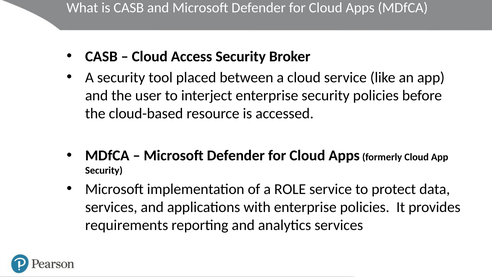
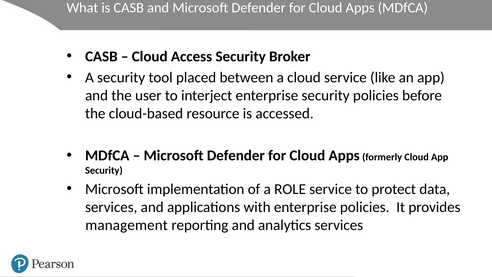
requirements: requirements -> management (127, 225)
